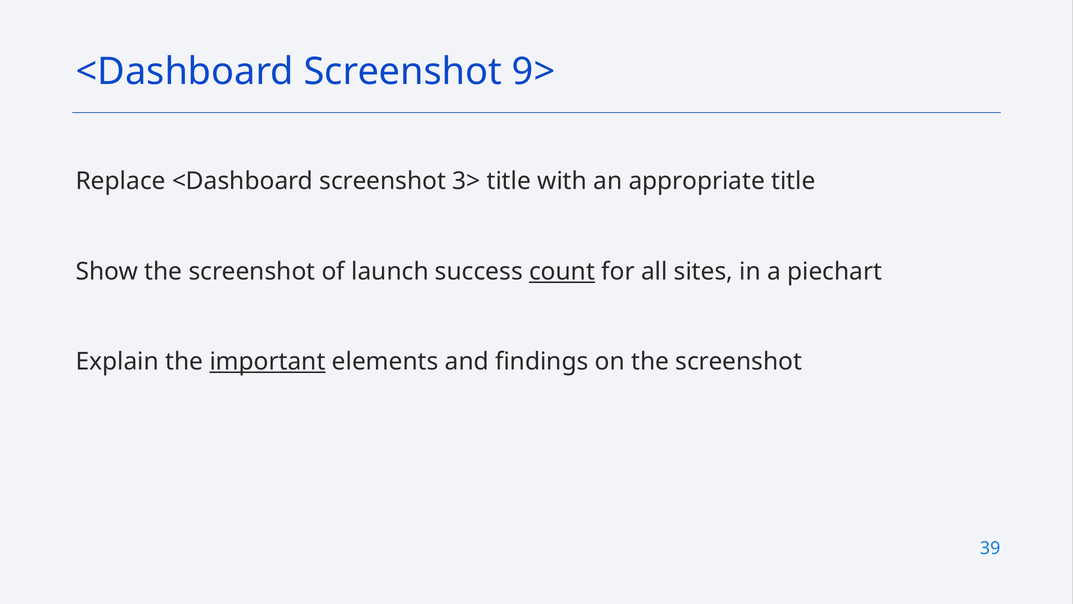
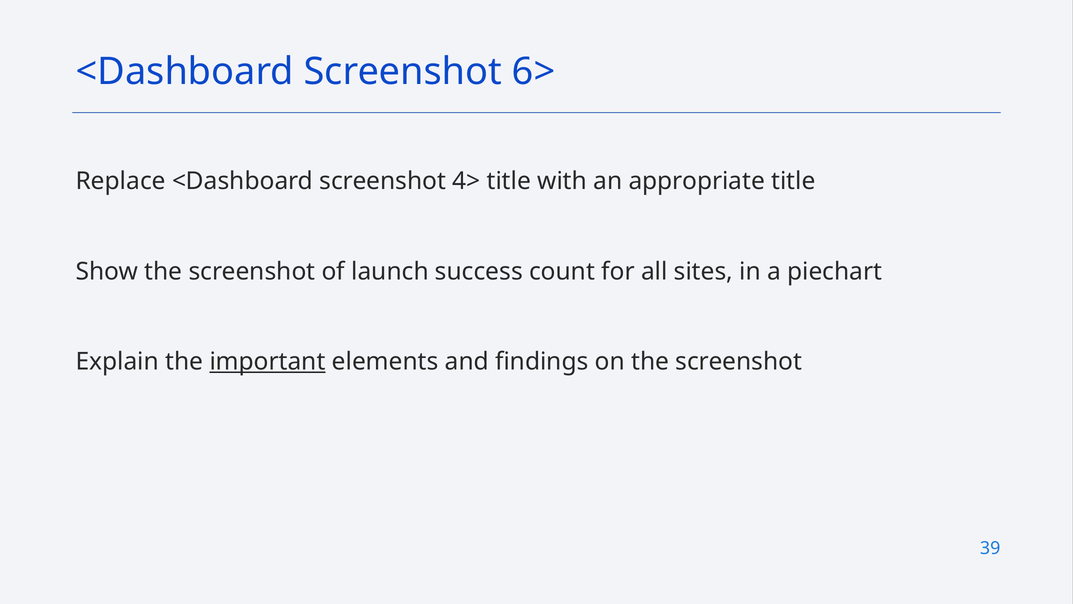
9>: 9> -> 6> (534, 72)
3>: 3> -> 4> (466, 181)
count underline: present -> none (562, 271)
